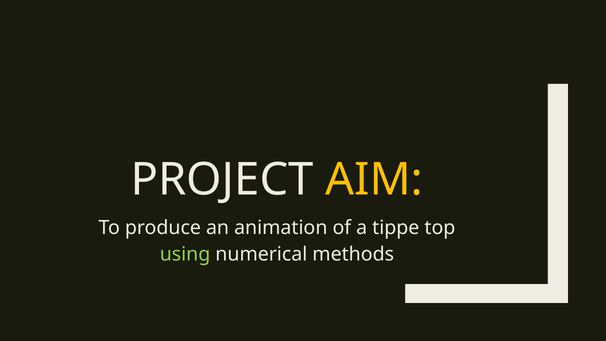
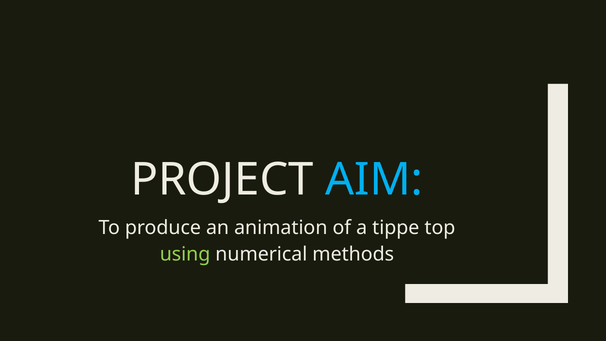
AIM colour: yellow -> light blue (374, 179)
